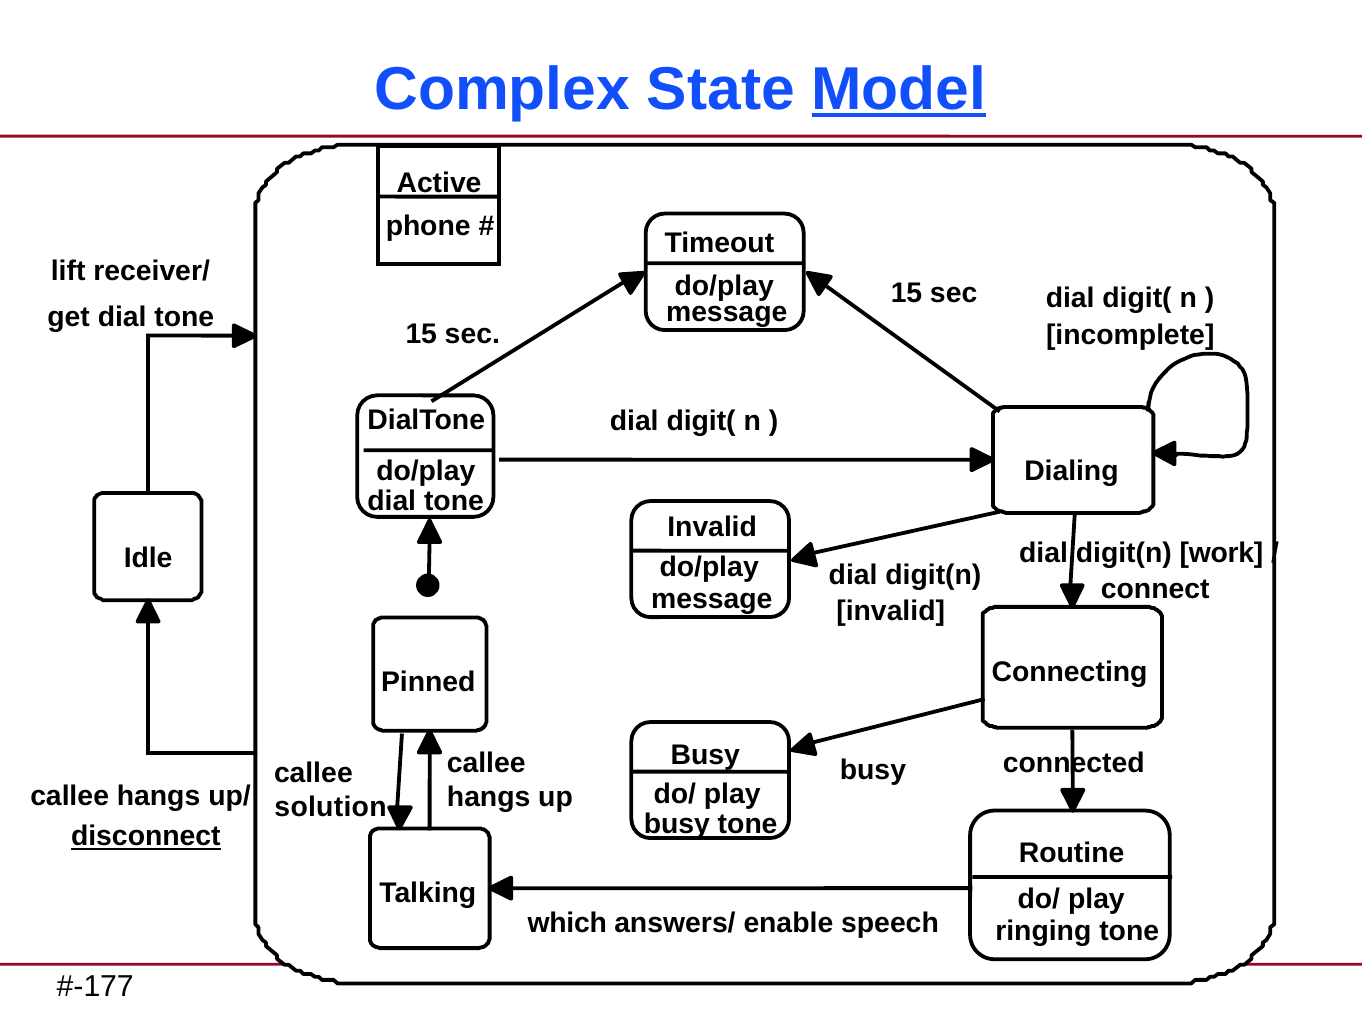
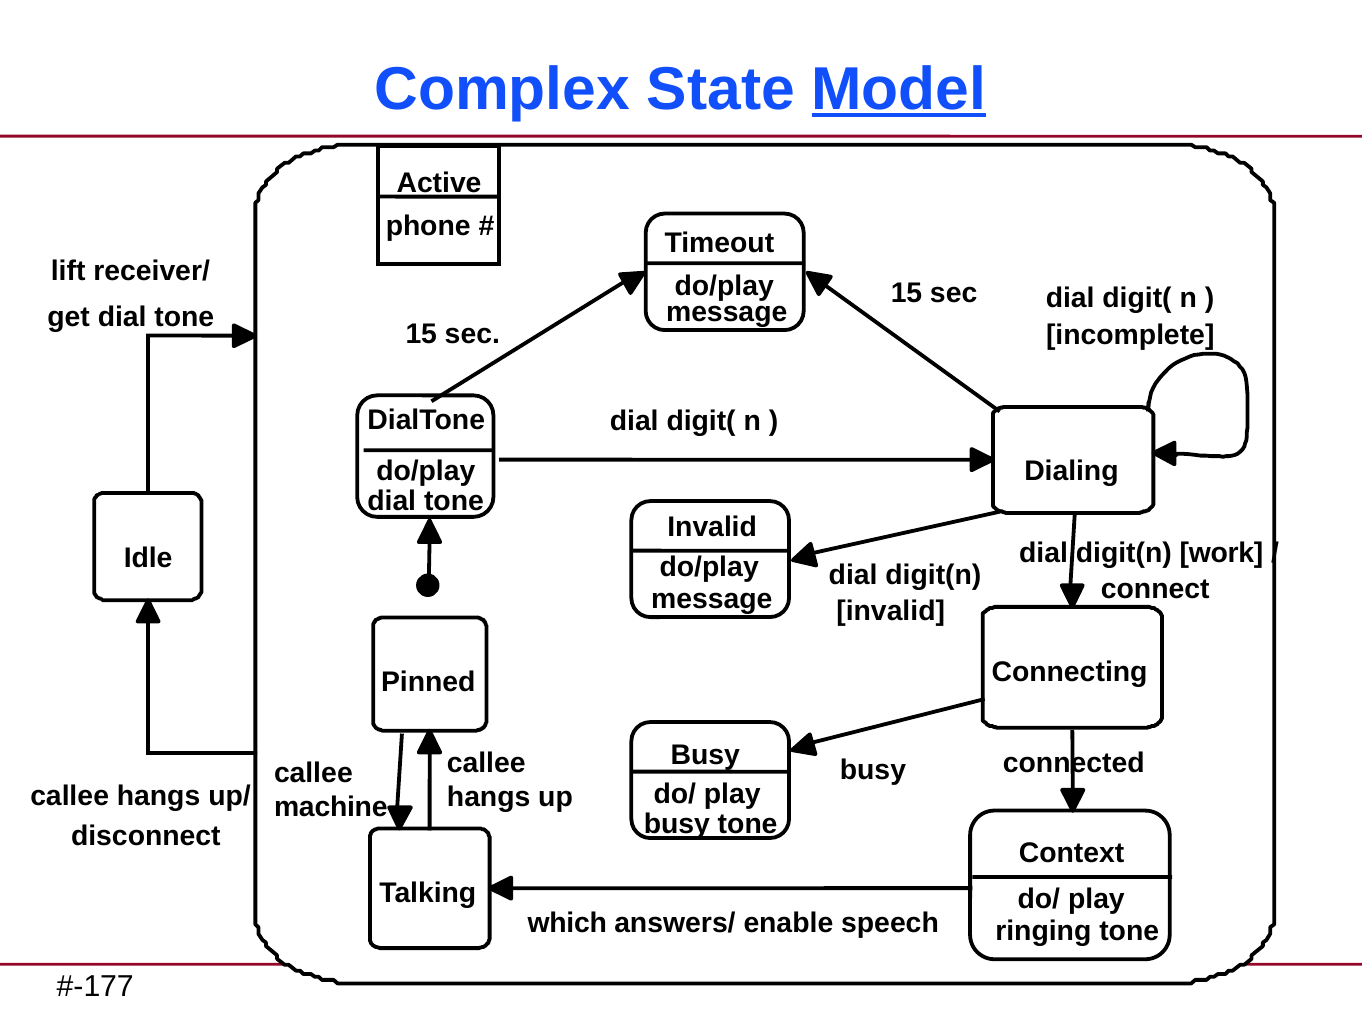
solution: solution -> machine (331, 807)
disconnect underline: present -> none (146, 837)
Routine: Routine -> Context (1072, 854)
